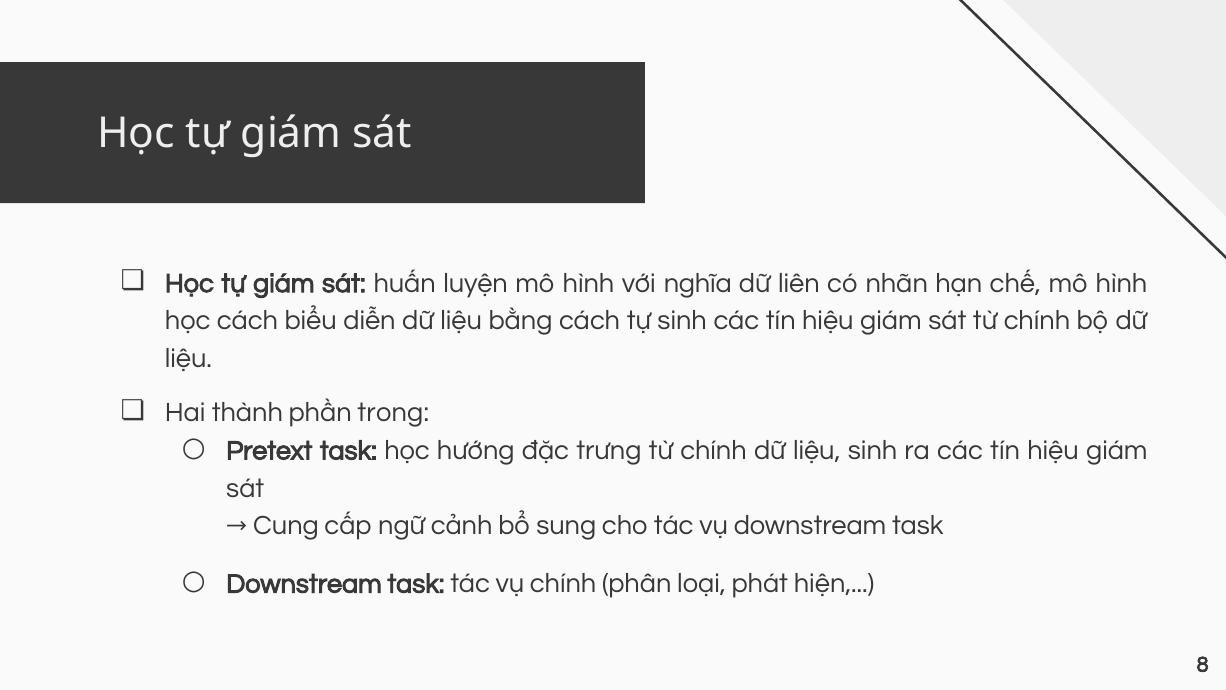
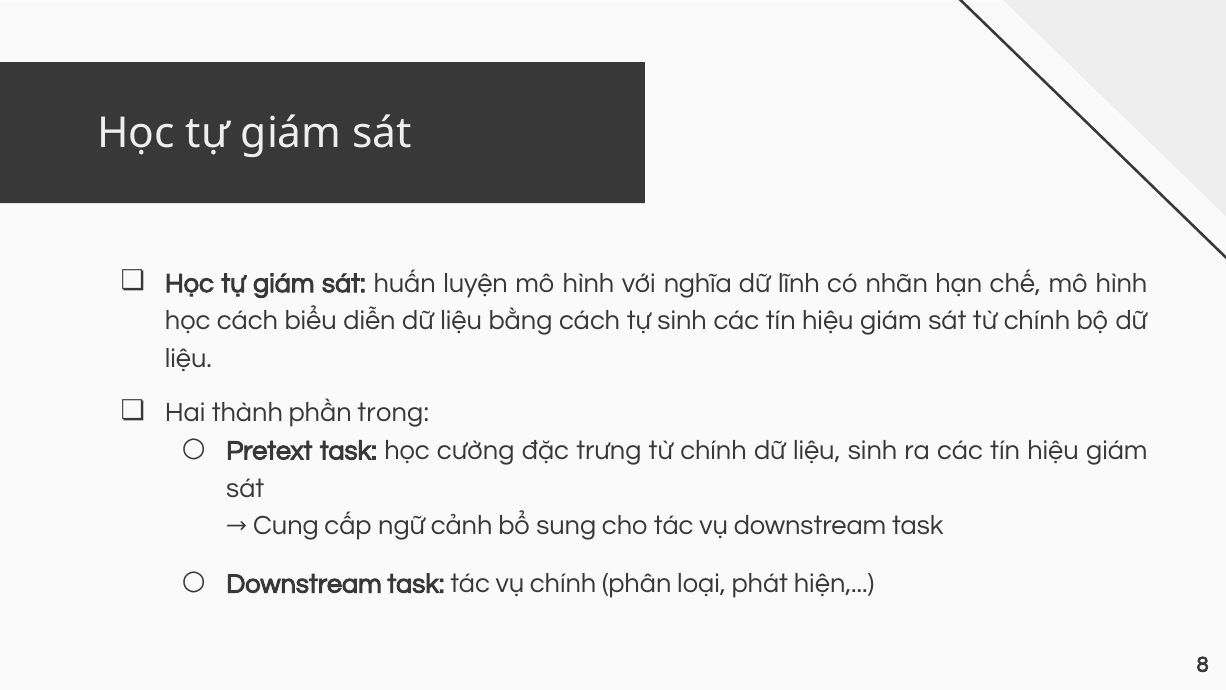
liên: liên -> lĩnh (799, 283)
hướng: hướng -> cường (476, 450)
